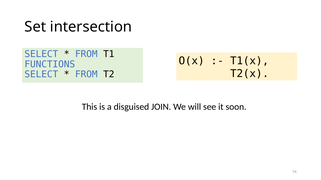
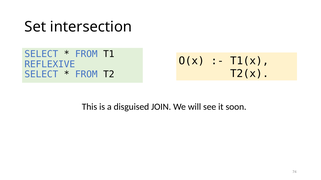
FUNCTIONS: FUNCTIONS -> REFLEXIVE (50, 64)
